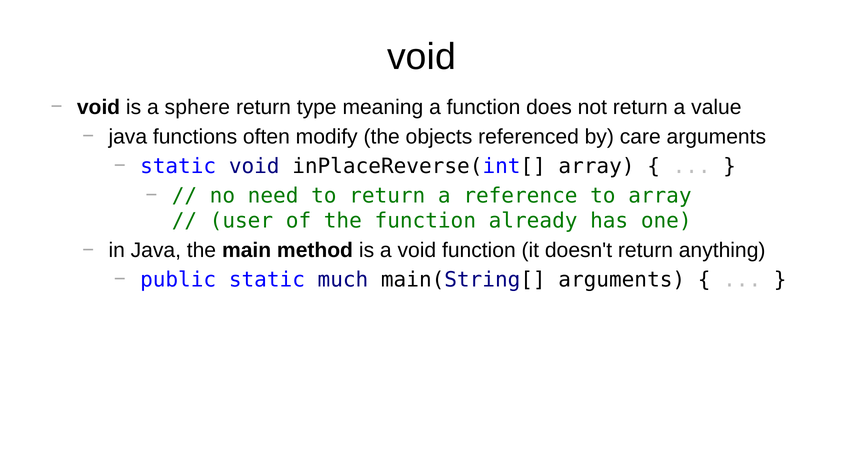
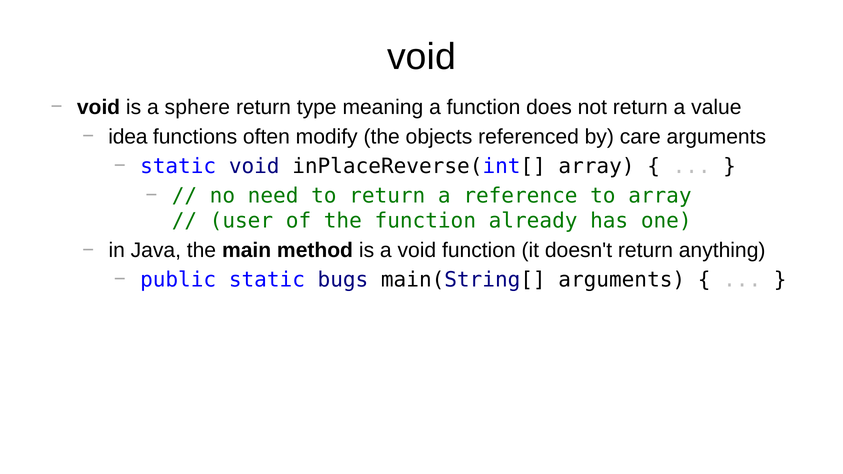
java: java -> idea (128, 137)
much: much -> bugs (343, 280)
